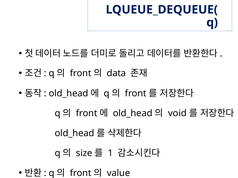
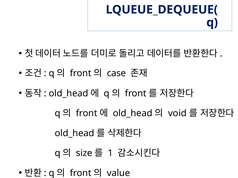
data: data -> case (116, 73)
